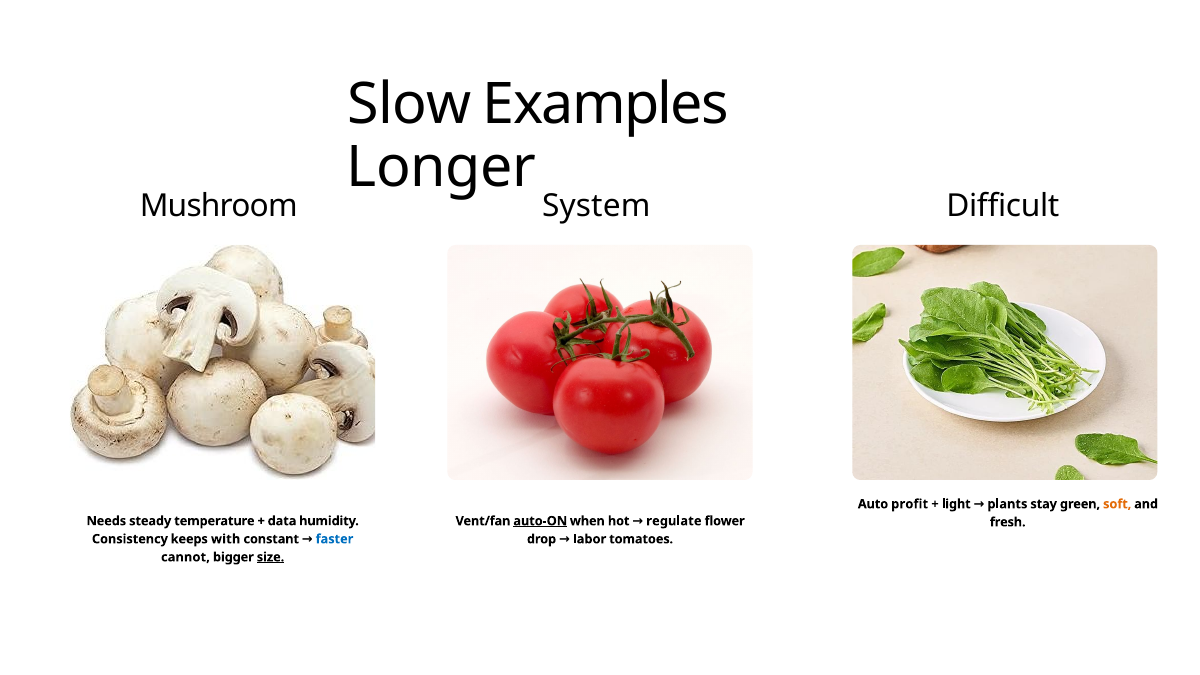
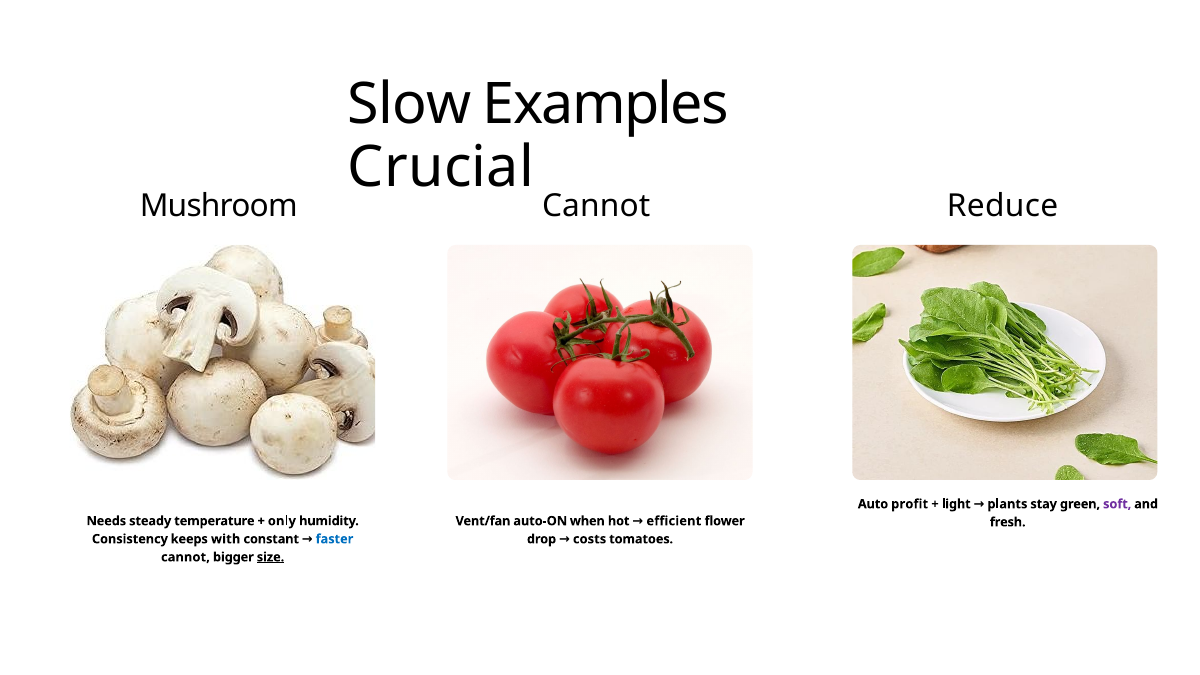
Longer: Longer -> Crucial (441, 168)
System: System -> Cannot (596, 206)
Difficult: Difficult -> Reduce (1003, 206)
soft colour: orange -> purple (1117, 504)
data: data -> only (282, 521)
auto-ON underline: present -> none (540, 521)
regulate: regulate -> efficient (674, 521)
labor: labor -> costs (590, 539)
